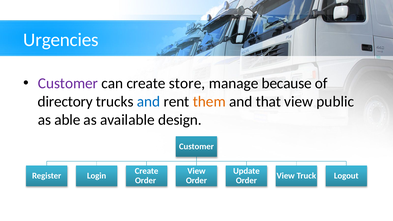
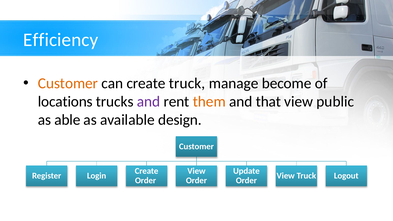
Urgencies: Urgencies -> Efficiency (61, 40)
Customer colour: purple -> orange (68, 83)
create store: store -> truck (187, 83)
because: because -> become (287, 83)
directory: directory -> locations (65, 102)
and colour: blue -> purple (149, 102)
